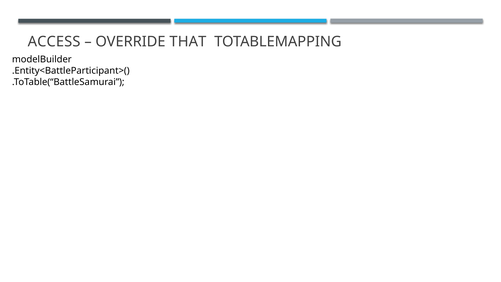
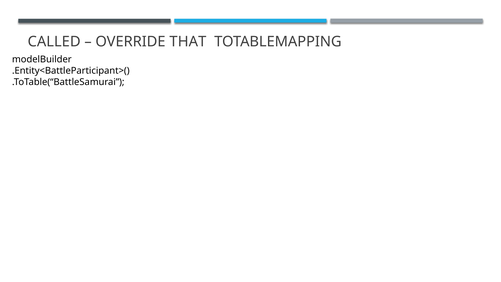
ACCESS: ACCESS -> CALLED (54, 42)
